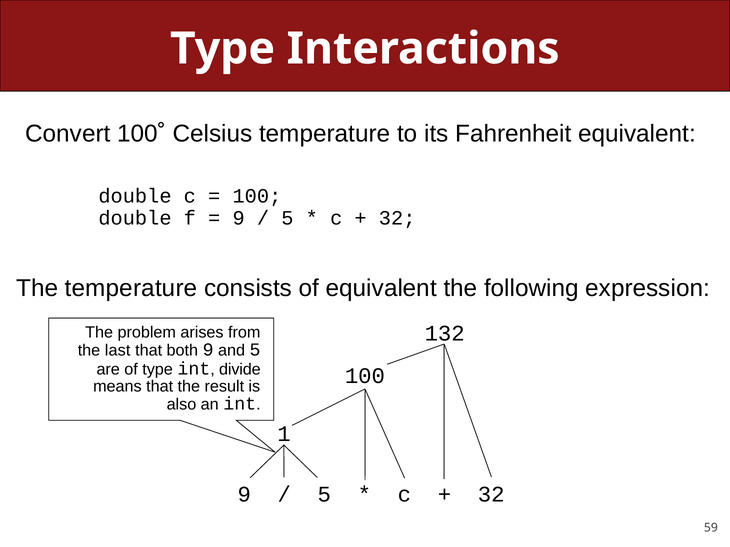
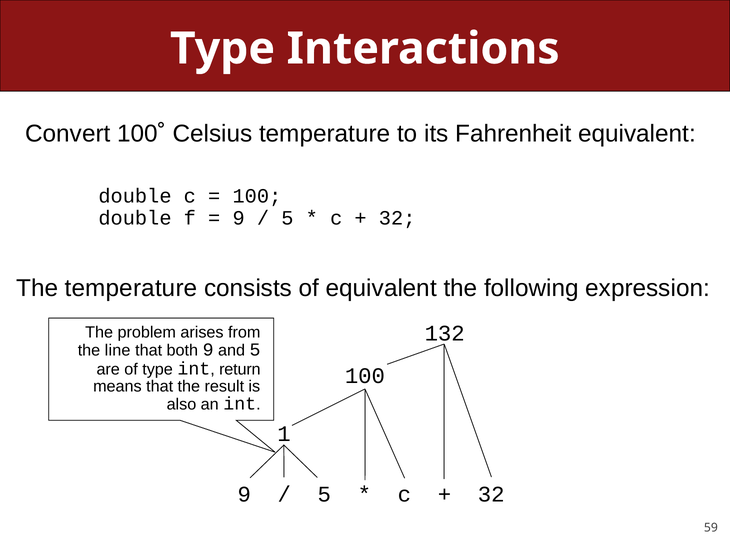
last: last -> line (118, 351)
divide: divide -> return (240, 370)
